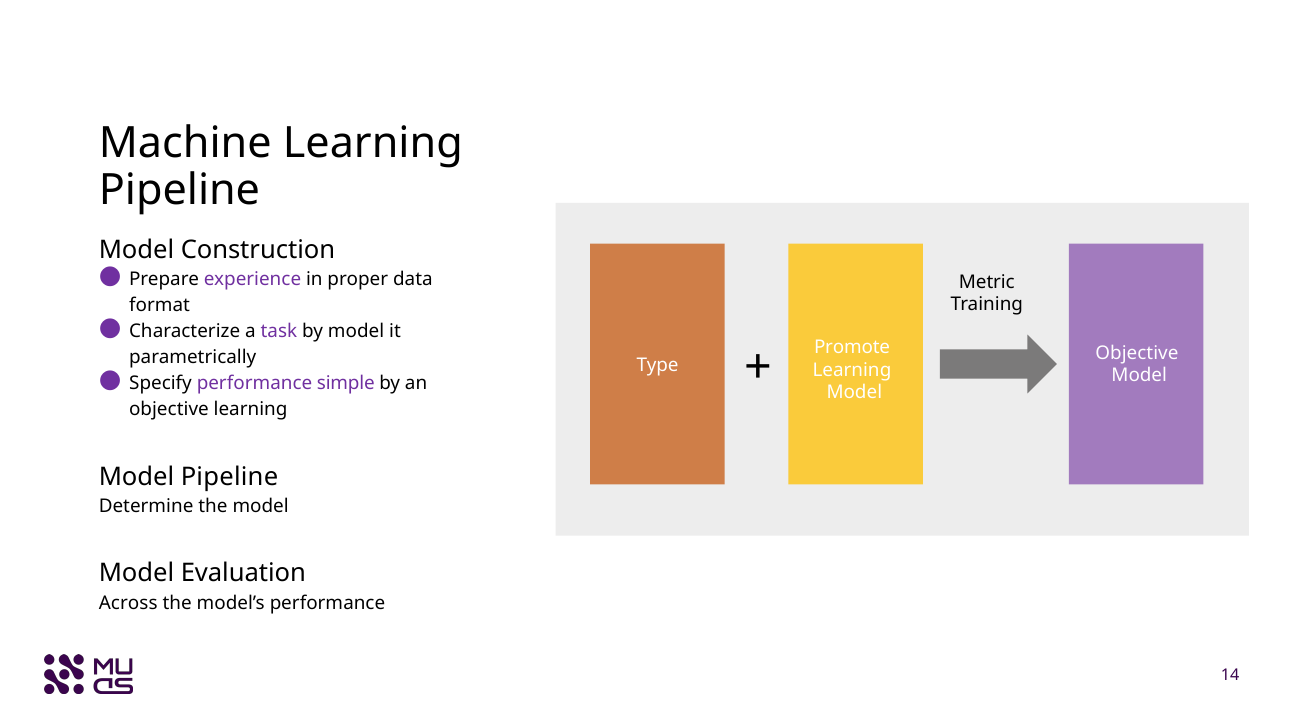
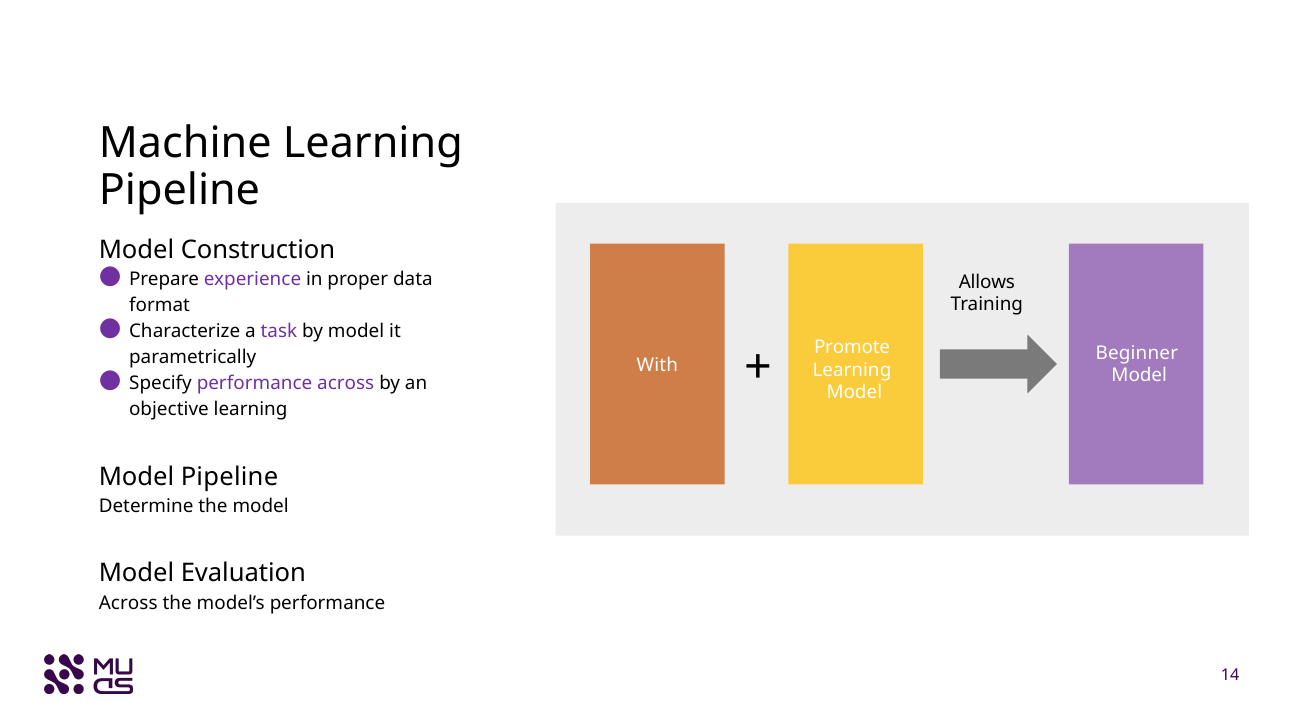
Metric: Metric -> Allows (987, 282)
Objective: Objective -> Beginner (1137, 353)
Type: Type -> With (657, 365)
performance simple: simple -> across (346, 384)
